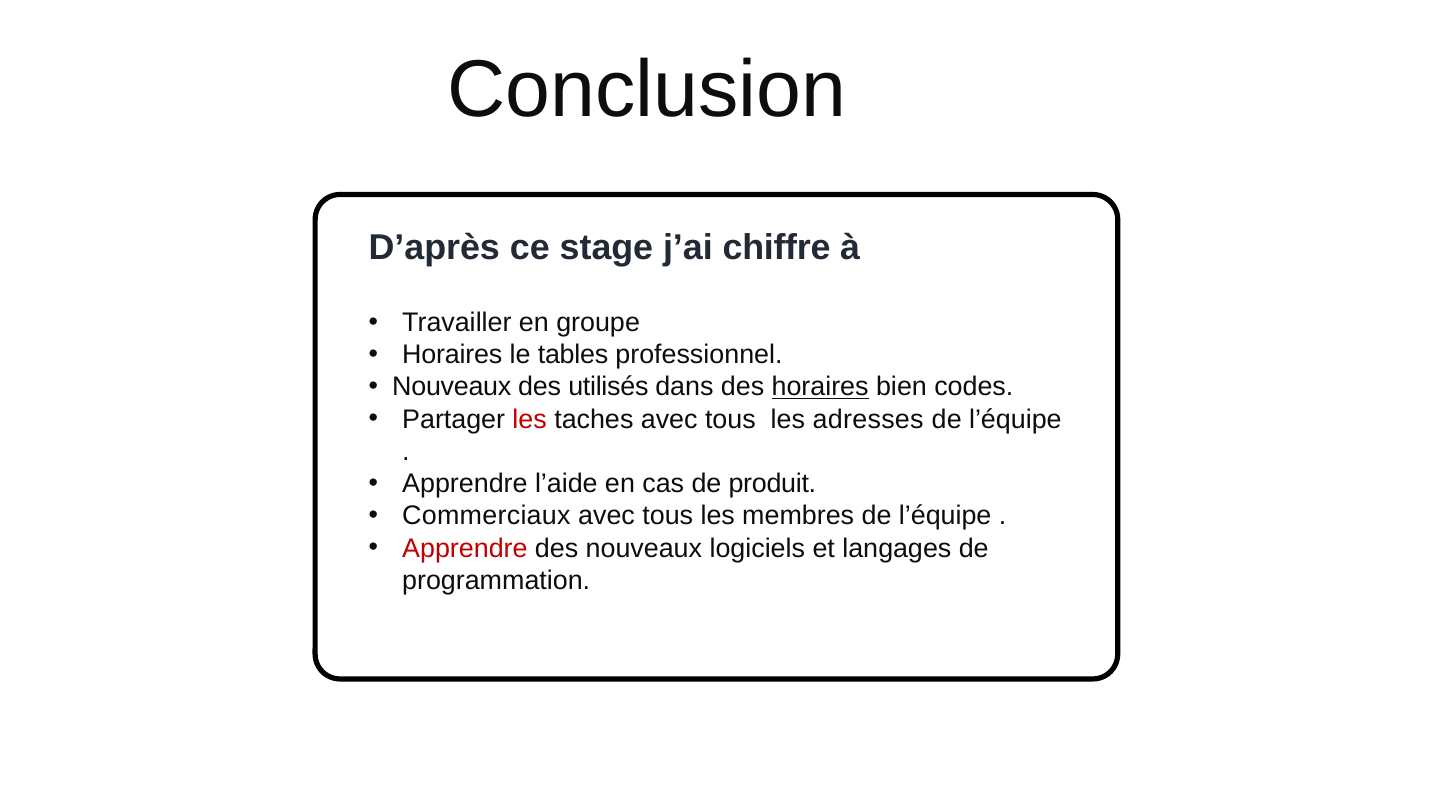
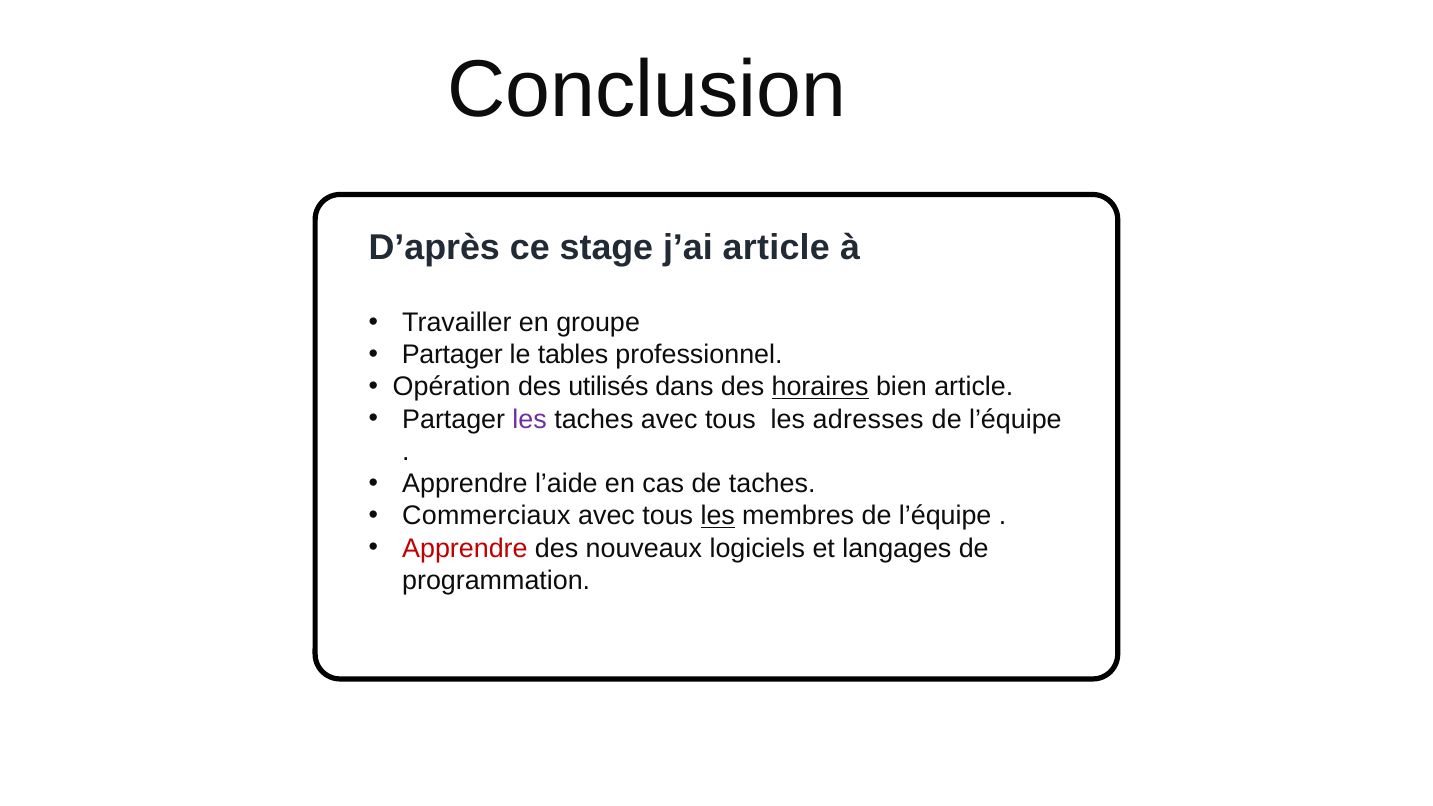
j’ai chiffre: chiffre -> article (776, 247)
Horaires: Horaires -> Partager (452, 355)
Nouveaux: Nouveaux -> Opération (452, 387)
bien codes: codes -> article (974, 387)
les colour: red -> purple (530, 419)
de produit: produit -> taches (772, 484)
les underline: none -> present (718, 516)
